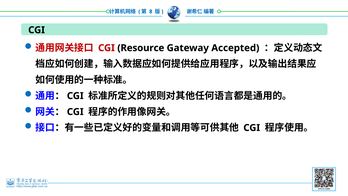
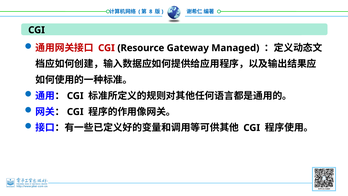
Accepted: Accepted -> Managed (235, 48)
